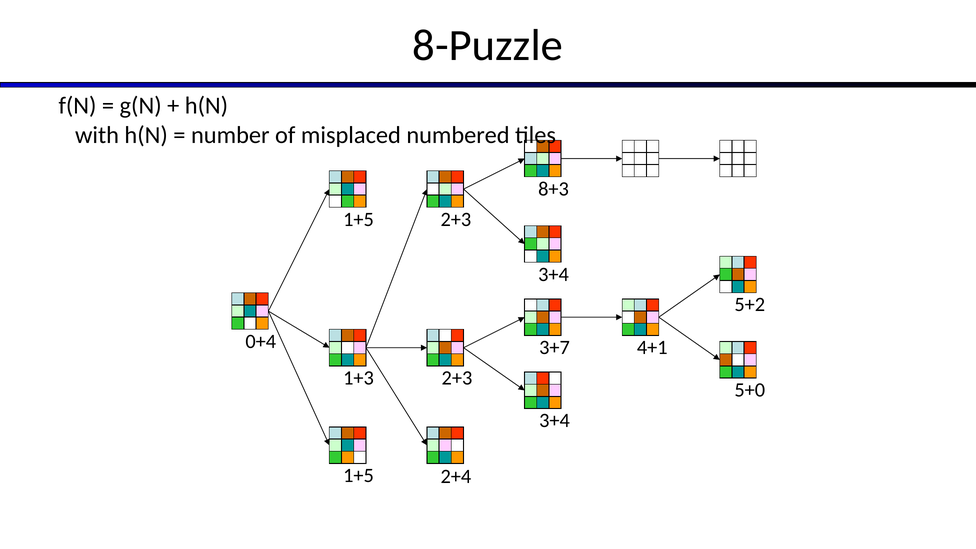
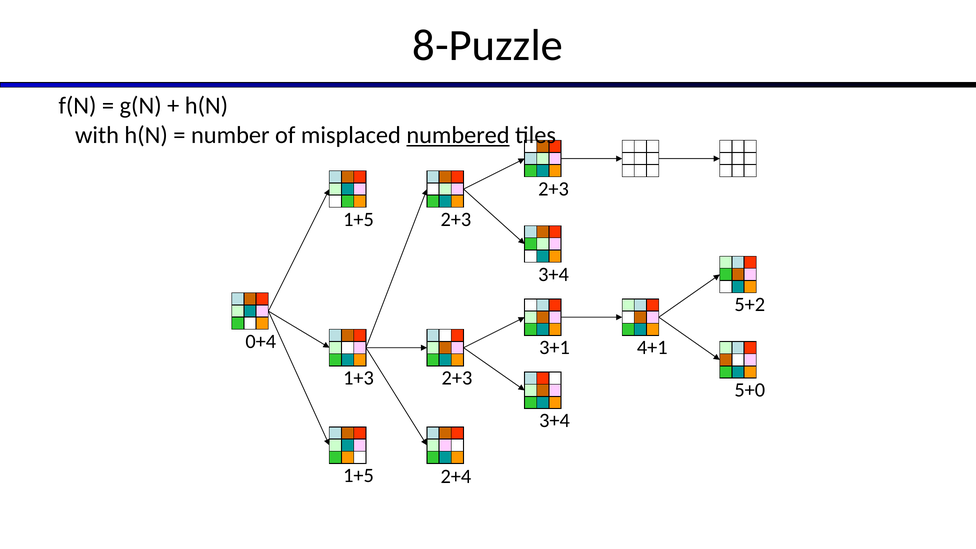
numbered underline: none -> present (458, 135)
8+3: 8+3 -> 2+3 (554, 189)
3+7: 3+7 -> 3+1 (555, 347)
